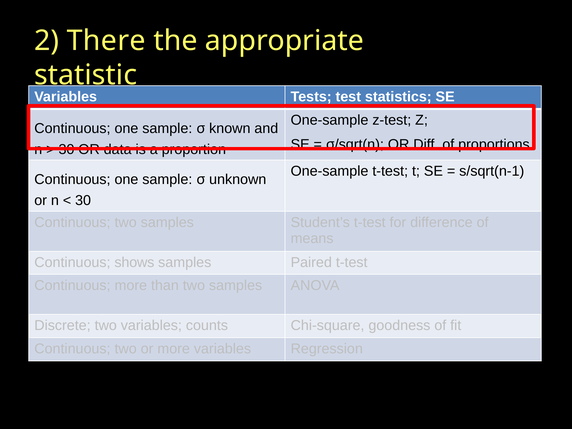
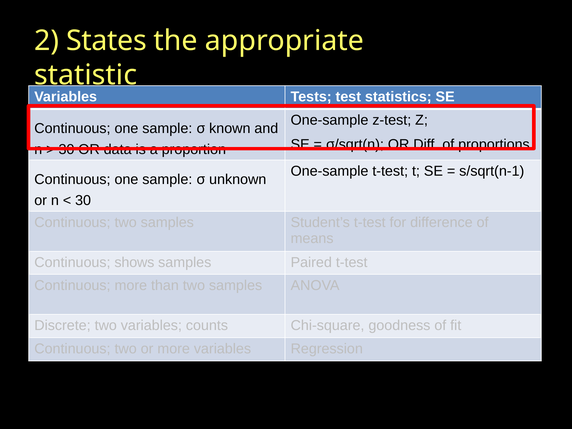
There: There -> States (106, 41)
